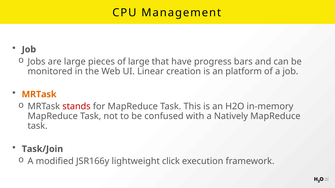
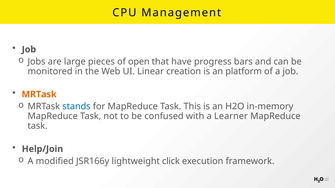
of large: large -> open (139, 62)
stands colour: red -> blue (76, 107)
Natively: Natively -> Learner (231, 116)
Task/Join: Task/Join -> Help/Join (42, 149)
